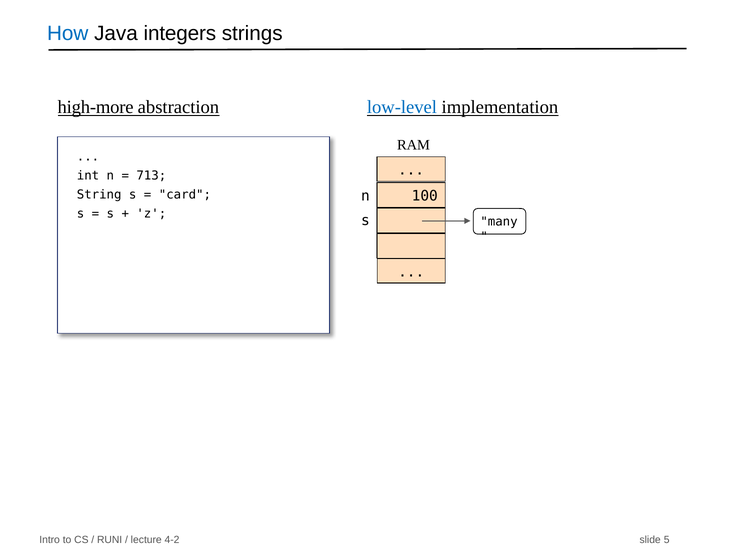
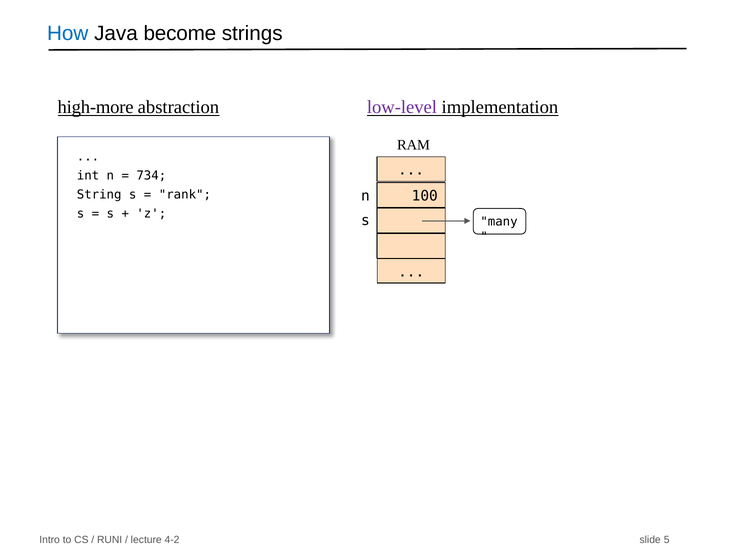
integers: integers -> become (180, 34)
low-level colour: blue -> purple (402, 107)
713: 713 -> 734 (151, 176)
card: card -> rank (185, 195)
